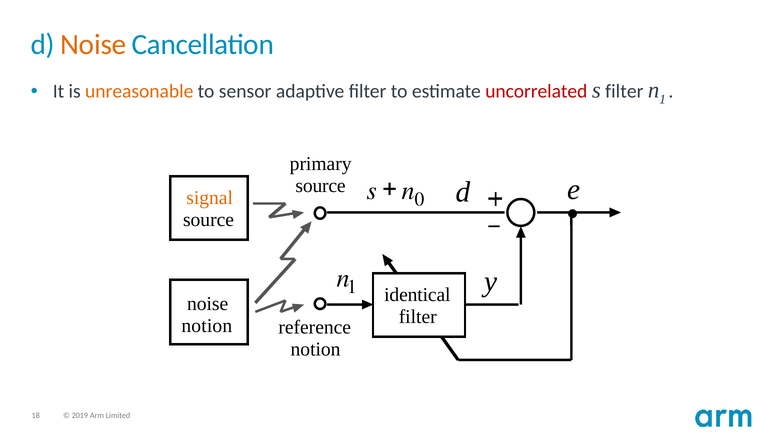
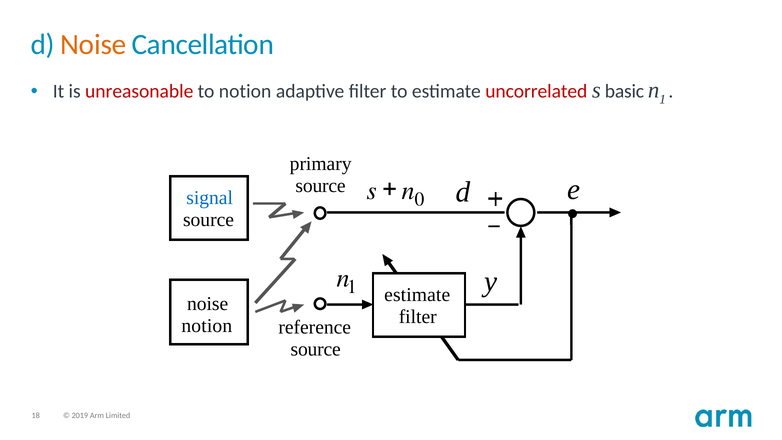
unreasonable colour: orange -> red (139, 91)
to sensor: sensor -> notion (245, 91)
s filter: filter -> basic (624, 91)
signal colour: orange -> blue (210, 198)
identical: identical -> estimate (417, 295)
notion: notion -> source (316, 349)
